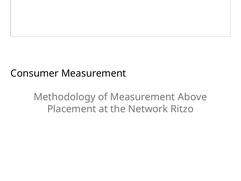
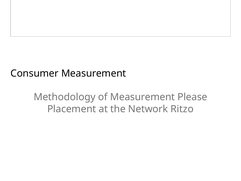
Above: Above -> Please (192, 97)
